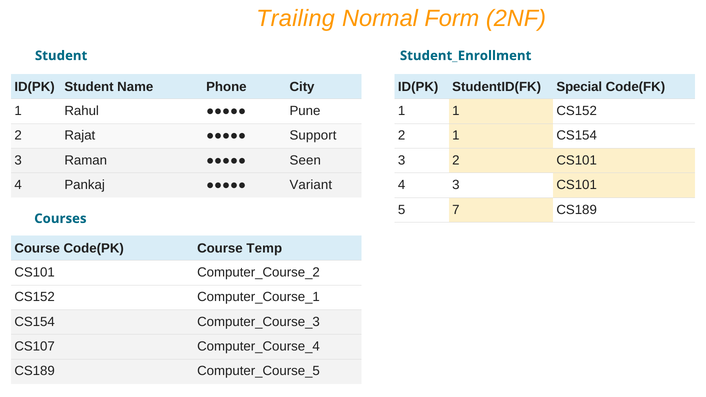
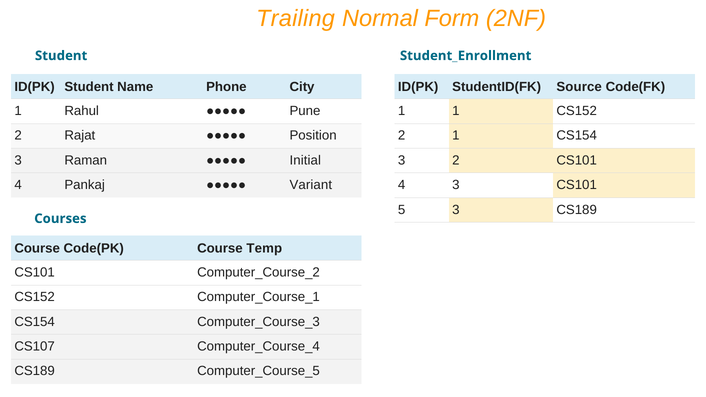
Special: Special -> Source (579, 87)
Support: Support -> Position (313, 136)
Seen: Seen -> Initial (305, 160)
5 7: 7 -> 3 (456, 210)
